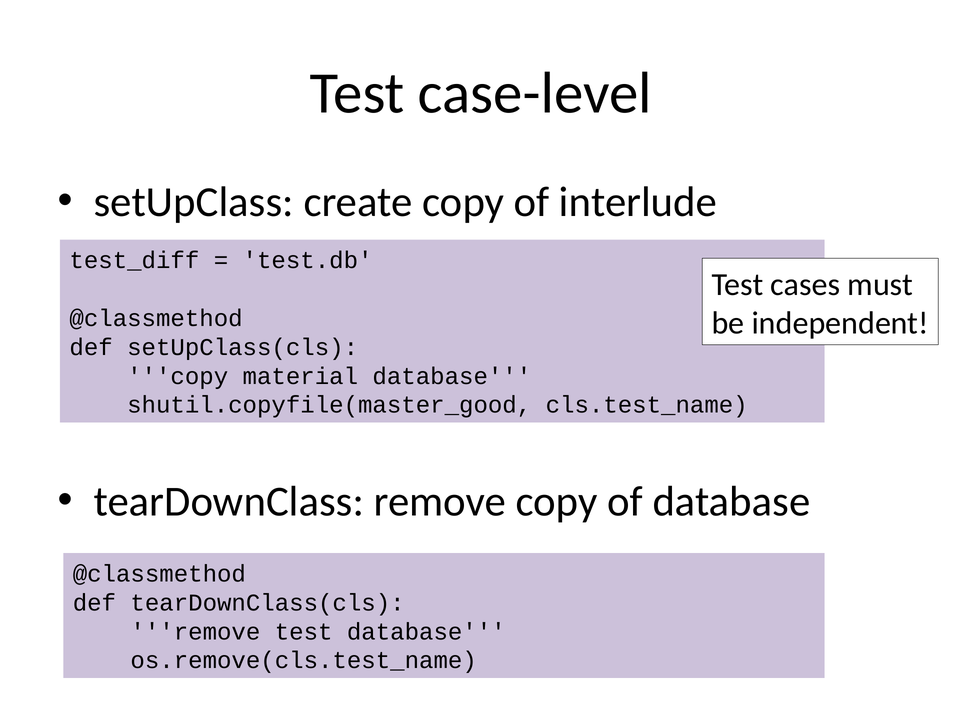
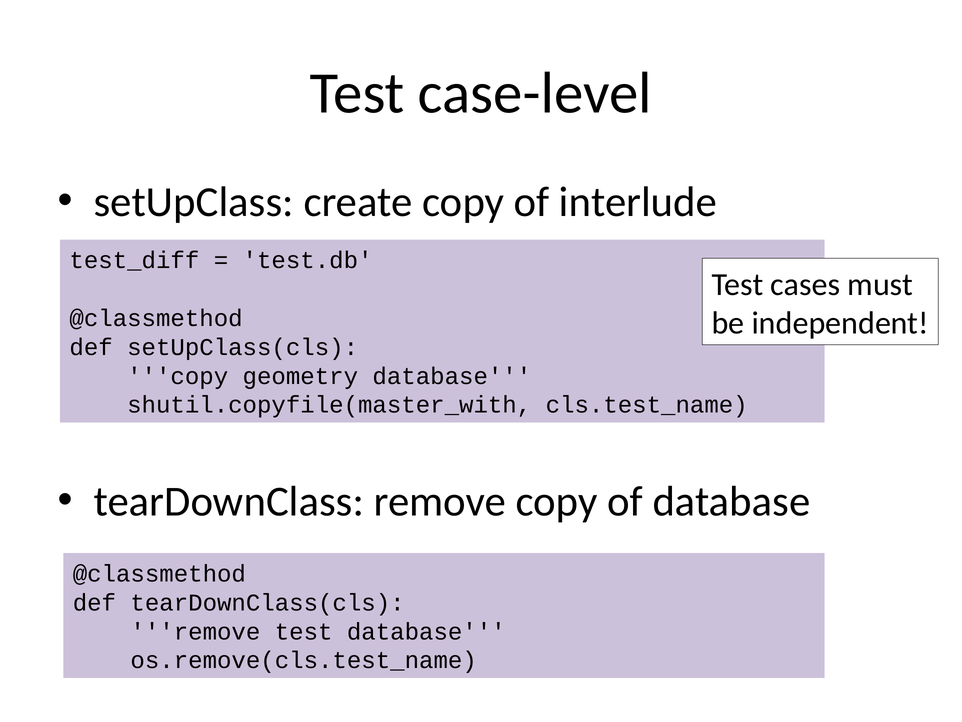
material: material -> geometry (300, 376)
shutil.copyfile(master_good: shutil.copyfile(master_good -> shutil.copyfile(master_with (329, 405)
